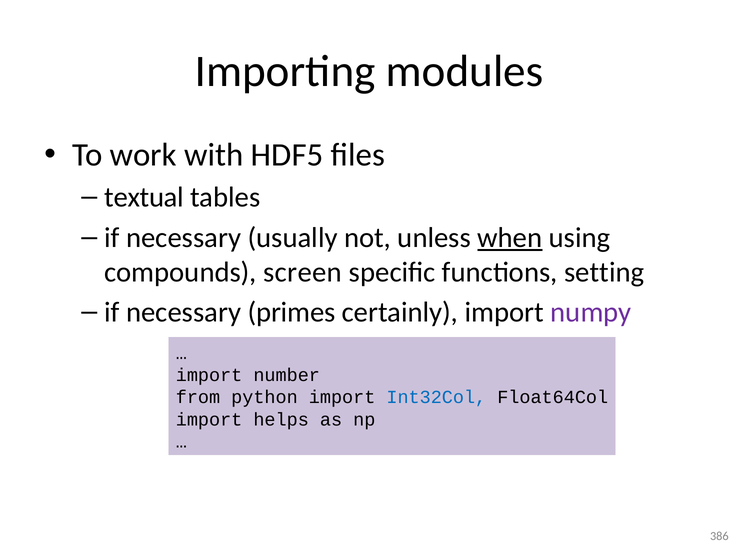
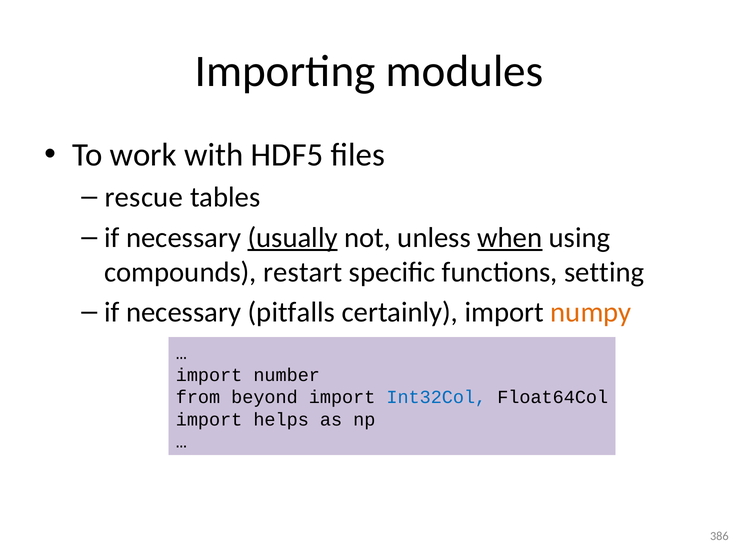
textual: textual -> rescue (144, 197)
usually underline: none -> present (293, 238)
screen: screen -> restart (303, 272)
primes: primes -> pitfalls (291, 313)
numpy colour: purple -> orange (591, 313)
python: python -> beyond (264, 398)
